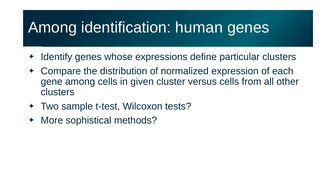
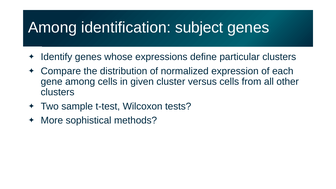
human: human -> subject (199, 28)
